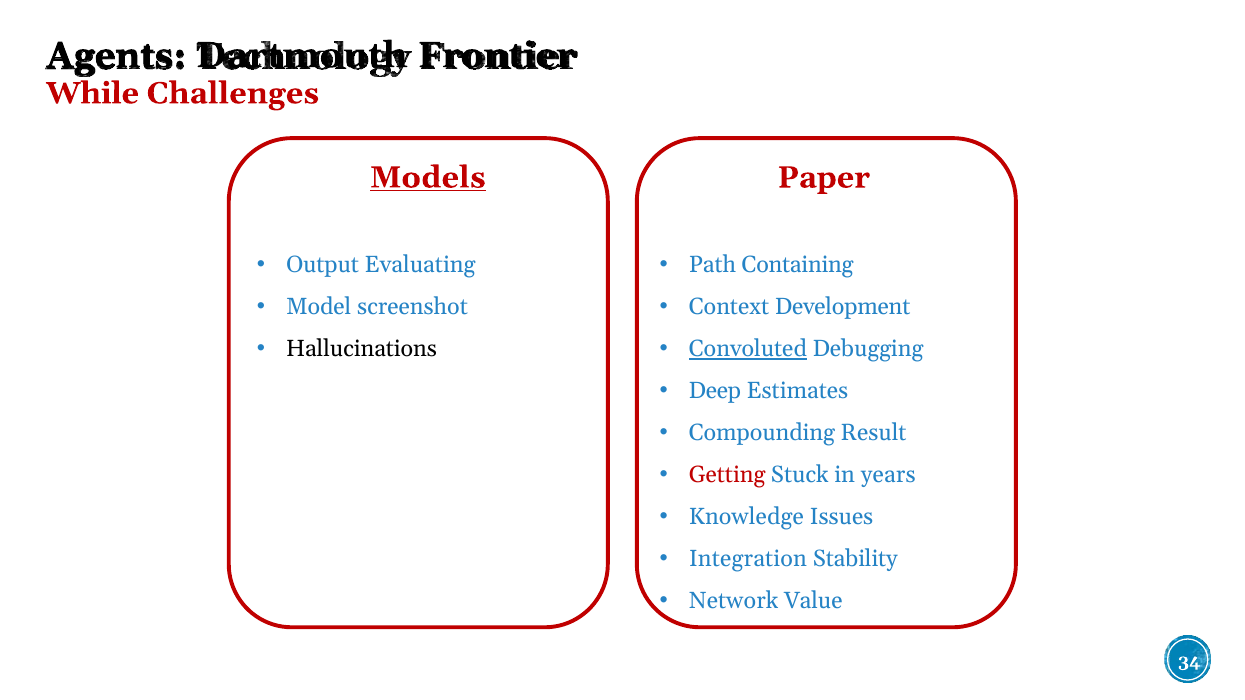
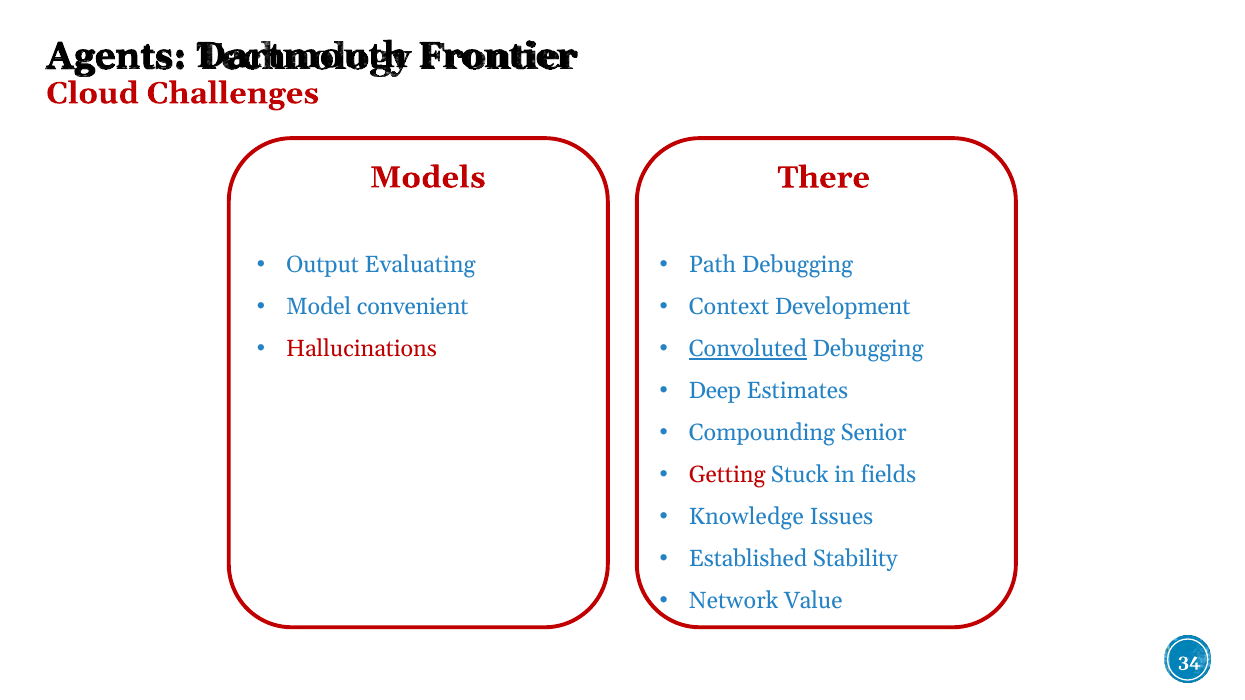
While: While -> Cloud (93, 93)
Models underline: present -> none (428, 178)
Paper: Paper -> There (824, 178)
Path Containing: Containing -> Debugging (797, 265)
screenshot: screenshot -> convenient (413, 307)
Hallucinations colour: black -> red (362, 349)
Result: Result -> Senior (874, 433)
years: years -> fields (888, 475)
Integration: Integration -> Established (748, 559)
